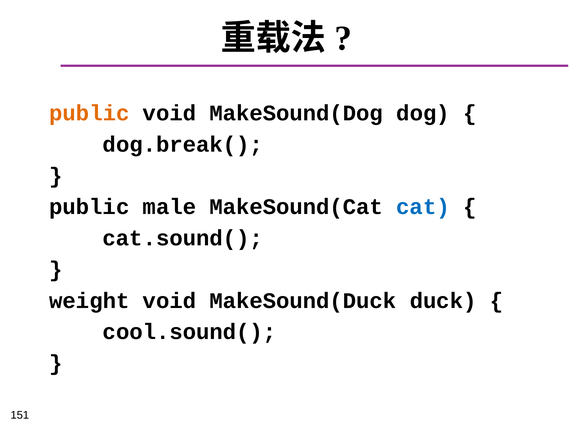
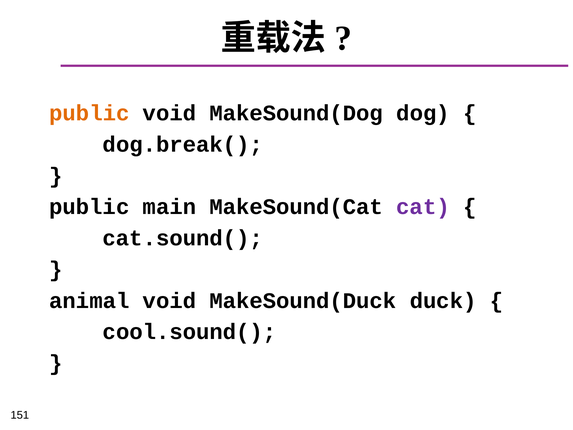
male: male -> main (169, 207)
cat colour: blue -> purple (423, 207)
weight: weight -> animal (89, 301)
